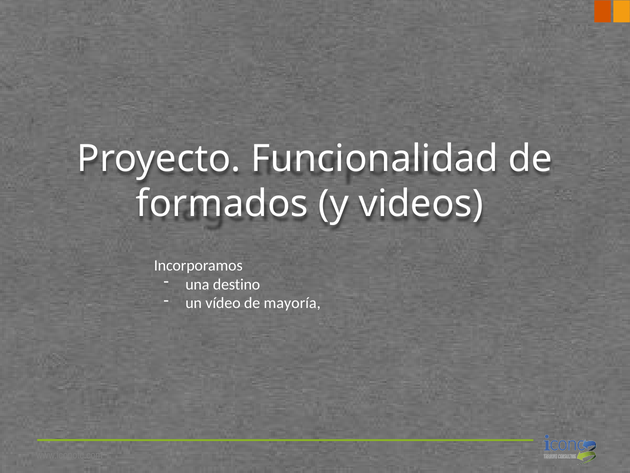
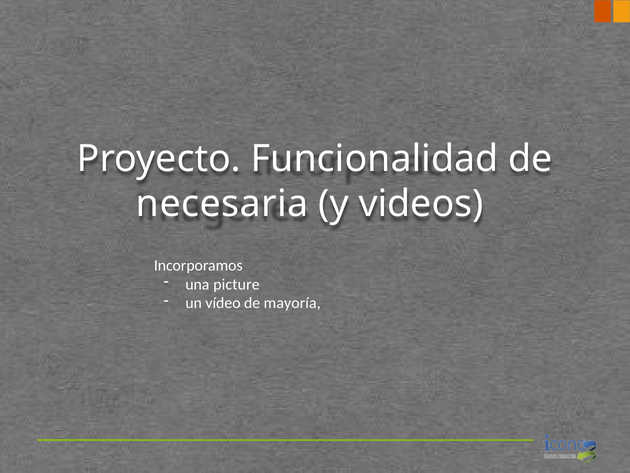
formados: formados -> necesaria (222, 204)
destino: destino -> picture (236, 284)
